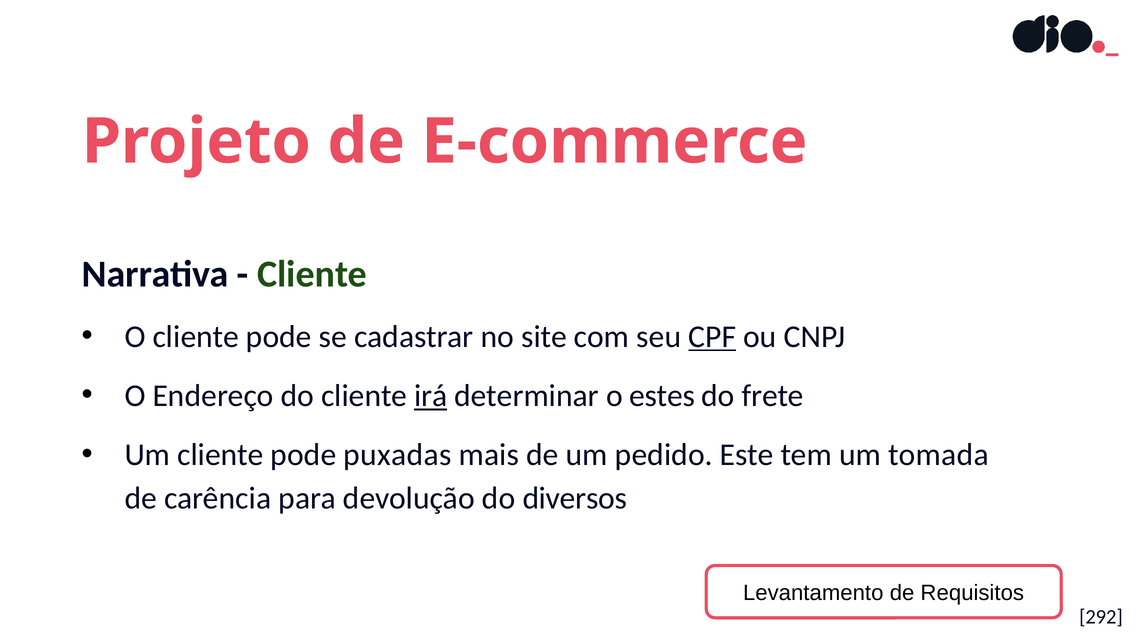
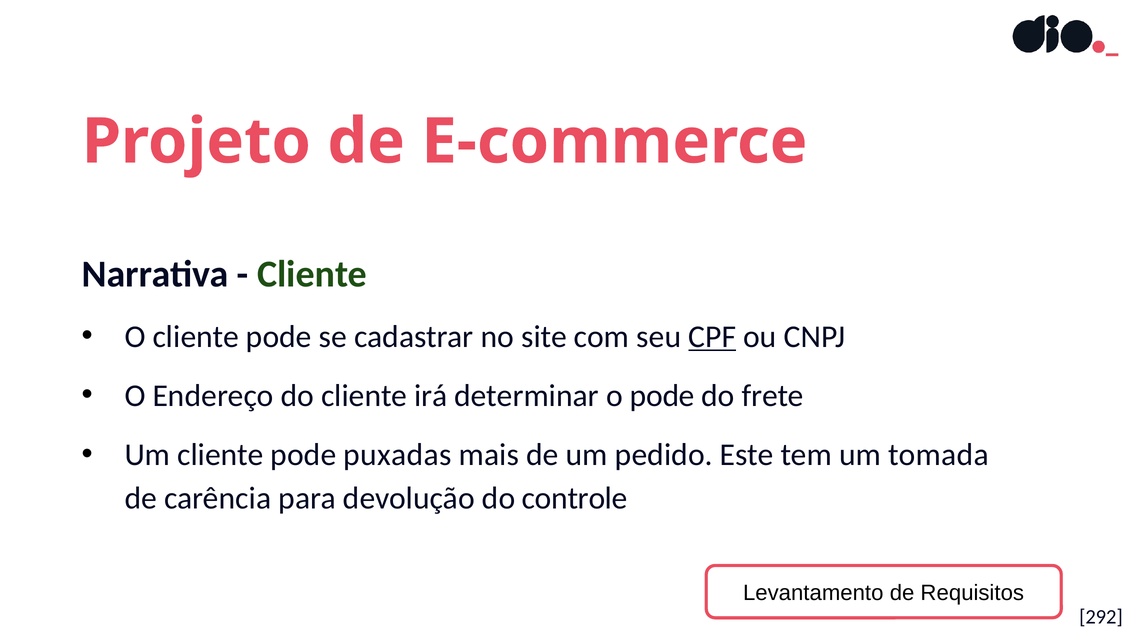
irá underline: present -> none (431, 396)
o estes: estes -> pode (662, 396)
diversos: diversos -> controle (575, 498)
